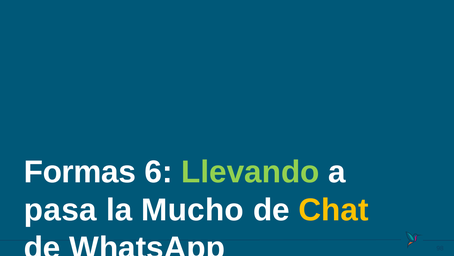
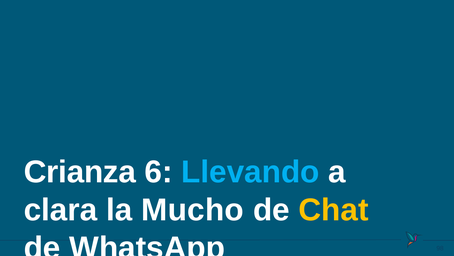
Formas: Formas -> Crianza (80, 172)
Llevando colour: light green -> light blue (250, 172)
pasa: pasa -> clara (61, 210)
